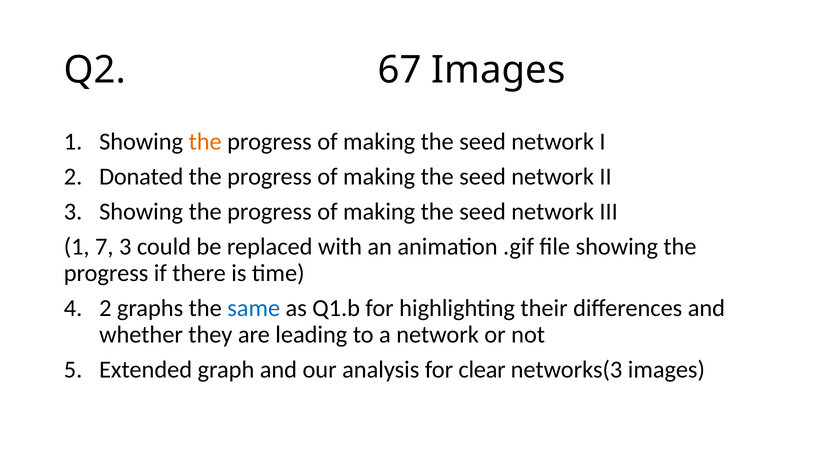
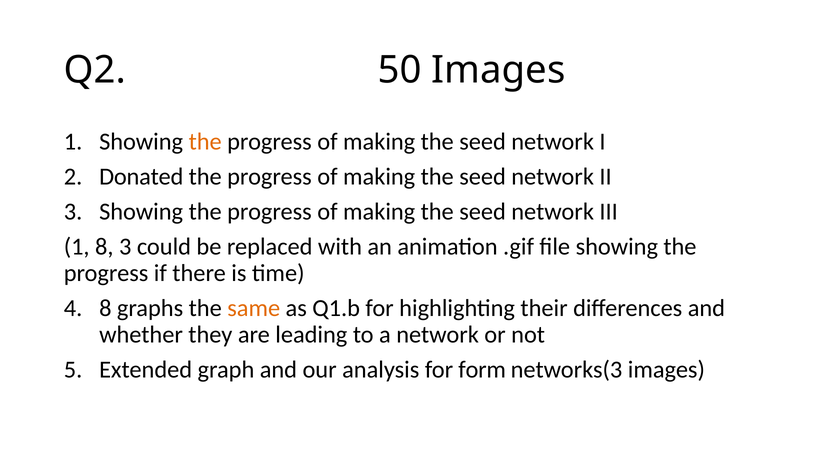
67: 67 -> 50 (400, 70)
1 7: 7 -> 8 (104, 247)
4 2: 2 -> 8 (105, 308)
same colour: blue -> orange (254, 308)
clear: clear -> form (482, 370)
